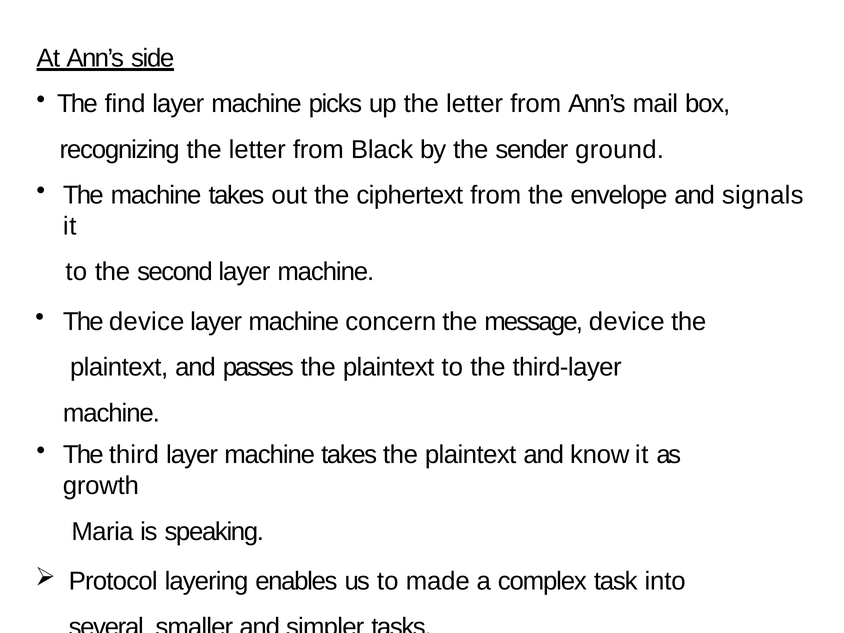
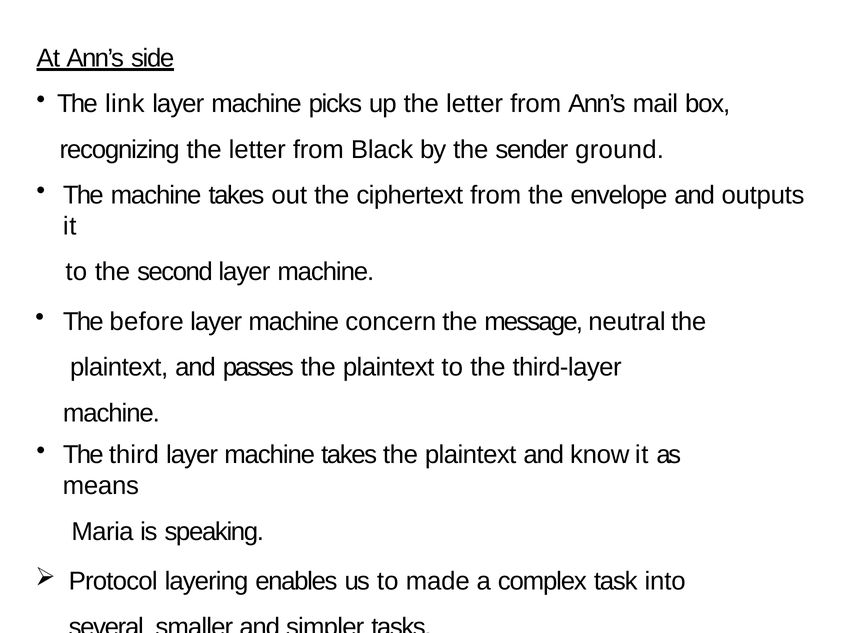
find: find -> link (125, 104)
signals: signals -> outputs (763, 195)
The device: device -> before (147, 322)
message device: device -> neutral (627, 322)
growth: growth -> means (101, 486)
